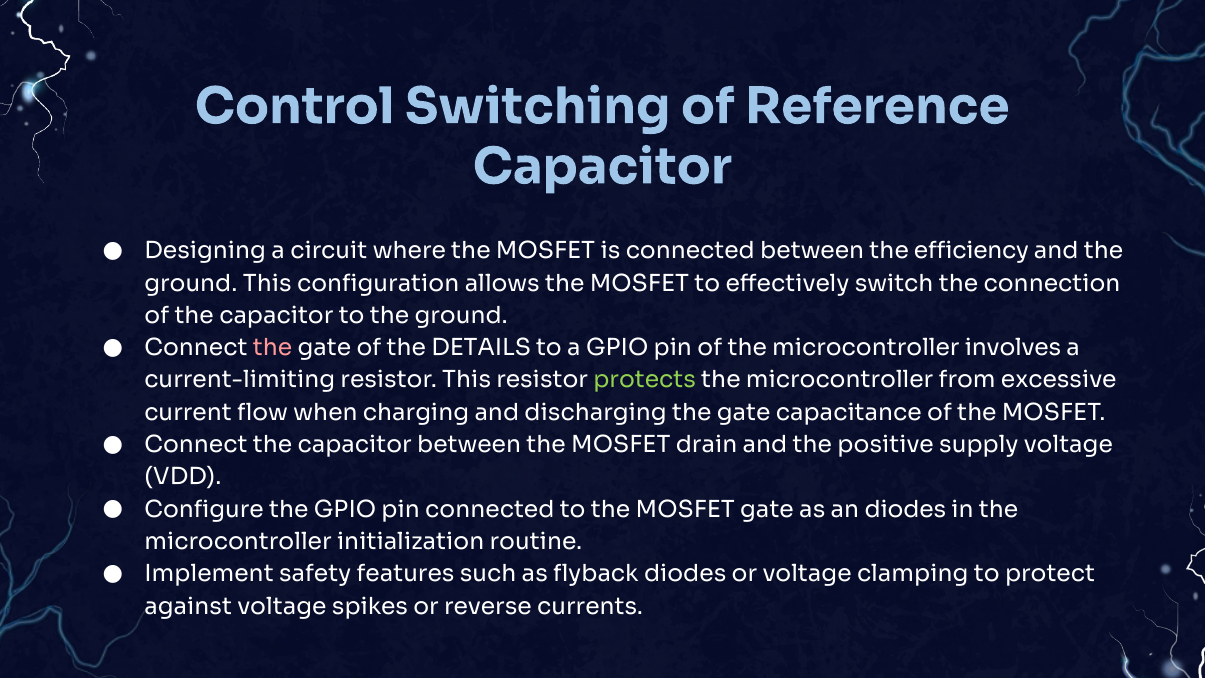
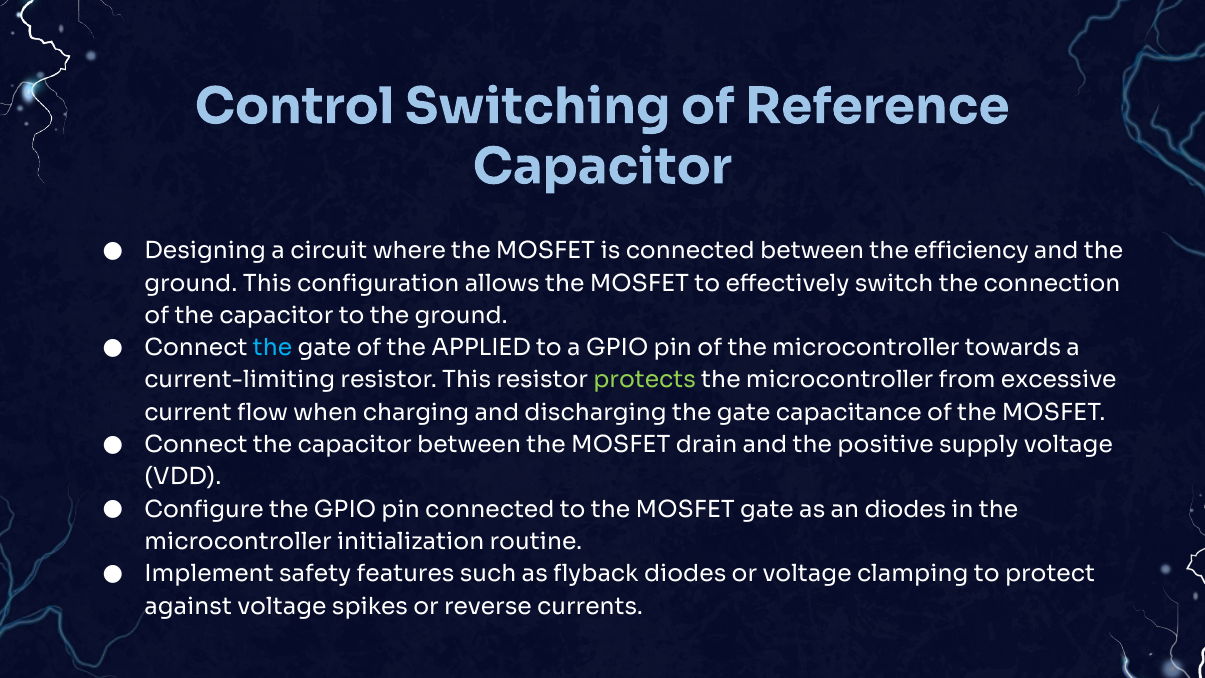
the colour: pink -> light blue (272, 348)
DETAILS: DETAILS -> APPLIED (481, 348)
involves: involves -> towards (1013, 348)
